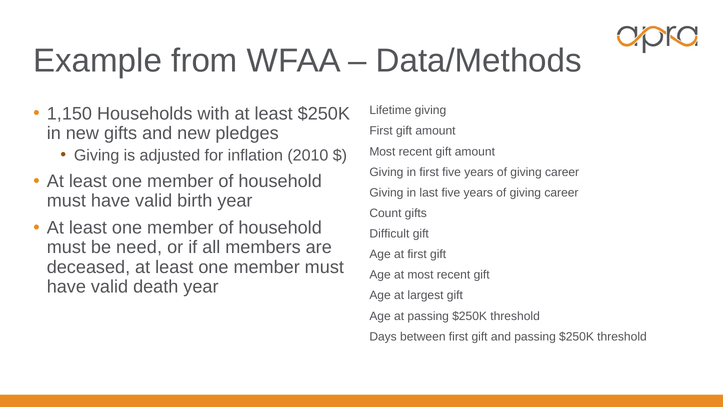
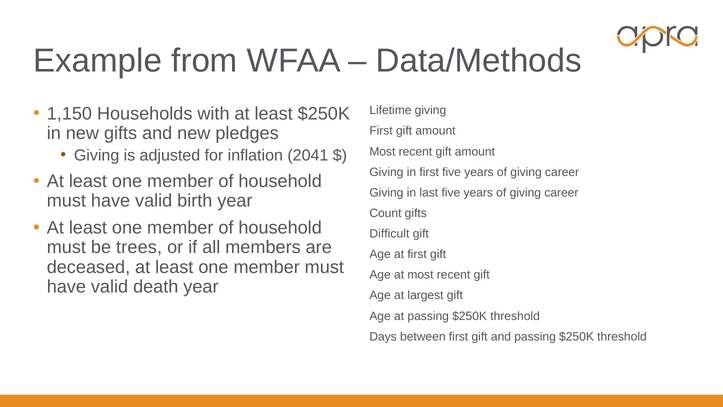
2010: 2010 -> 2041 (308, 155)
need: need -> trees (139, 247)
